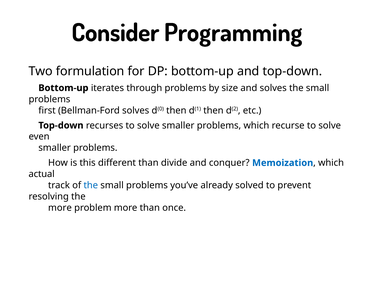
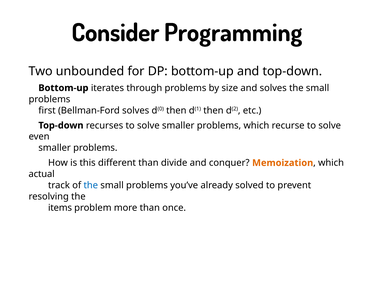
formulation: formulation -> unbounded (90, 71)
Memoization colour: blue -> orange (283, 163)
more: more -> items (60, 207)
